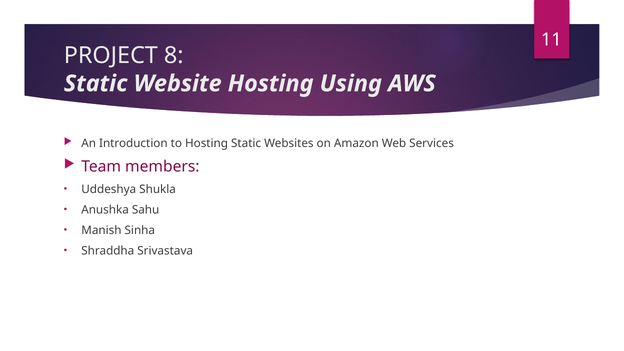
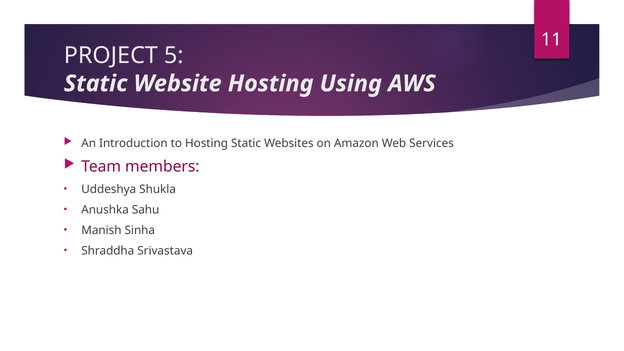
8: 8 -> 5 (174, 56)
